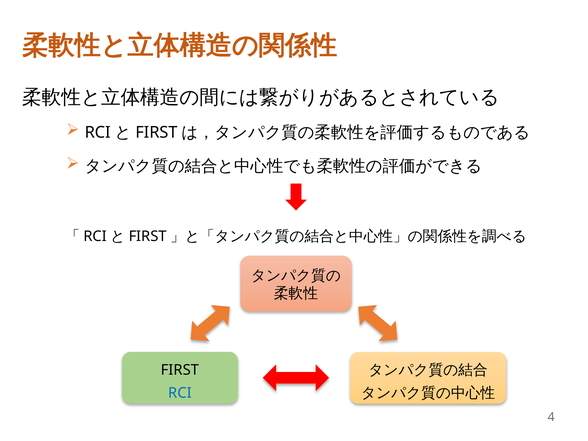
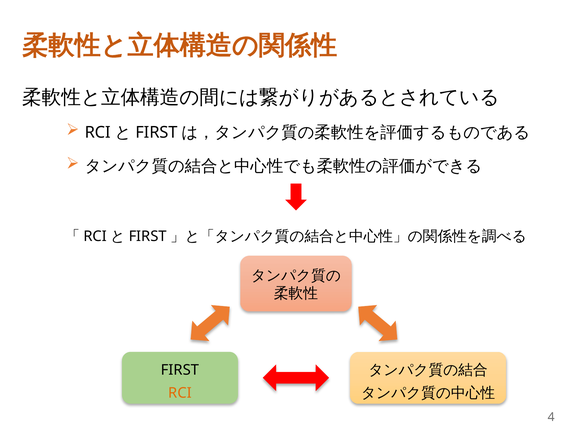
RCI colour: blue -> orange (180, 393)
